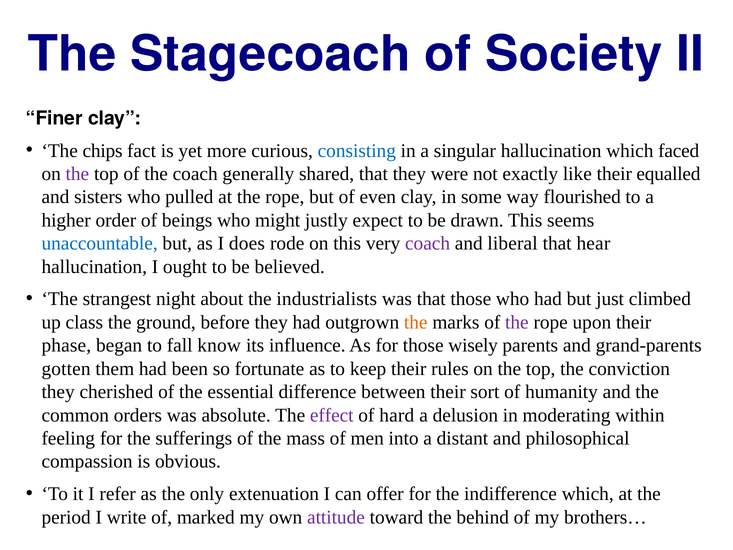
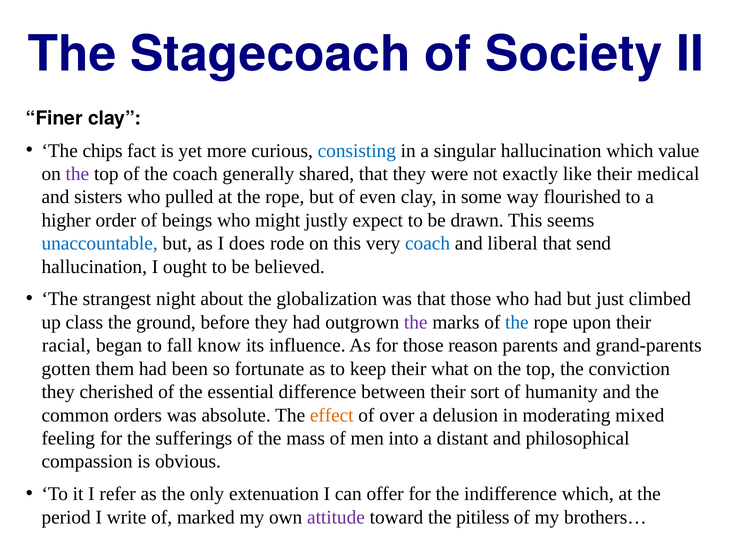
faced: faced -> value (679, 151)
equalled: equalled -> medical (668, 174)
coach colour: purple -> blue (428, 243)
hear: hear -> send (594, 243)
industrialists: industrialists -> globalization (327, 299)
the colour: orange -> purple (416, 322)
the colour: purple -> blue (517, 322)
phase: phase -> racial (66, 345)
wisely: wisely -> reason (473, 345)
rules: rules -> what (450, 369)
effect colour: purple -> orange (332, 415)
hard: hard -> over (397, 415)
within: within -> mixed (640, 415)
behind: behind -> pitiless (483, 517)
